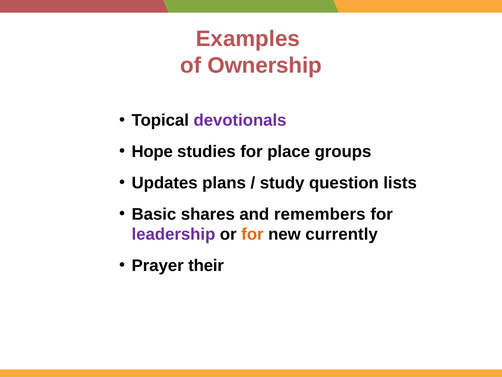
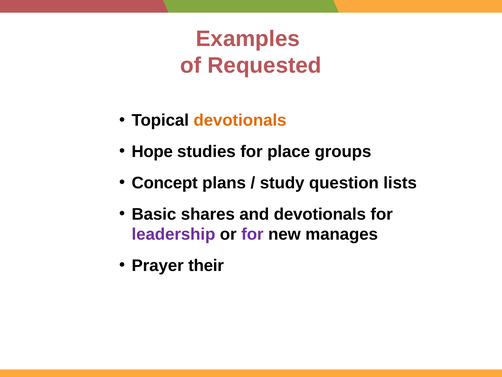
Ownership: Ownership -> Requested (265, 65)
devotionals colour: purple -> orange (240, 120)
Updates: Updates -> Concept (165, 183)
and remembers: remembers -> devotionals (320, 214)
for colour: orange -> purple (252, 234)
currently: currently -> manages (342, 234)
